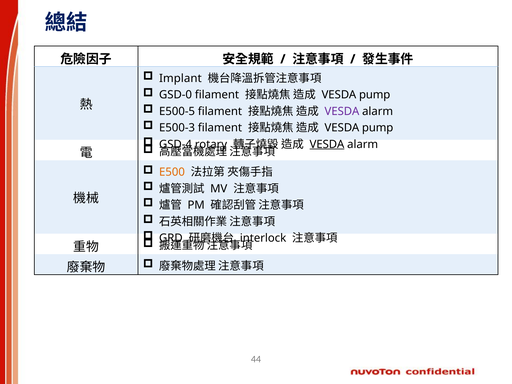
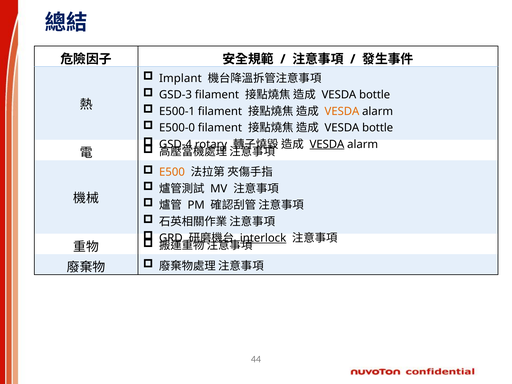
GSD-0: GSD-0 -> GSD-3 (176, 95)
pump: pump -> bottle (375, 95)
E500-5: E500-5 -> E500-1 (177, 111)
VESDA colour: purple -> orange (342, 111)
E500-3: E500-3 -> E500-0 (177, 128)
pump: pump -> bottle (378, 128)
interlock underline: none -> present (263, 238)
